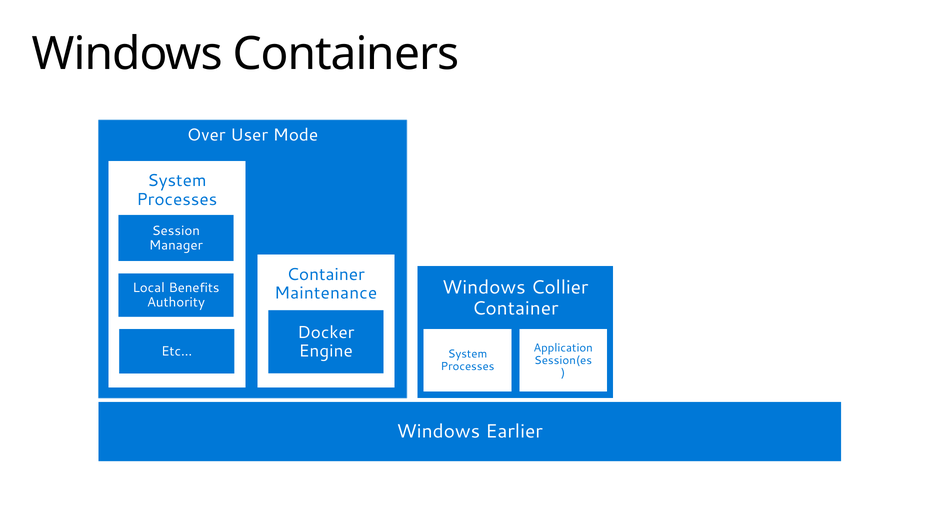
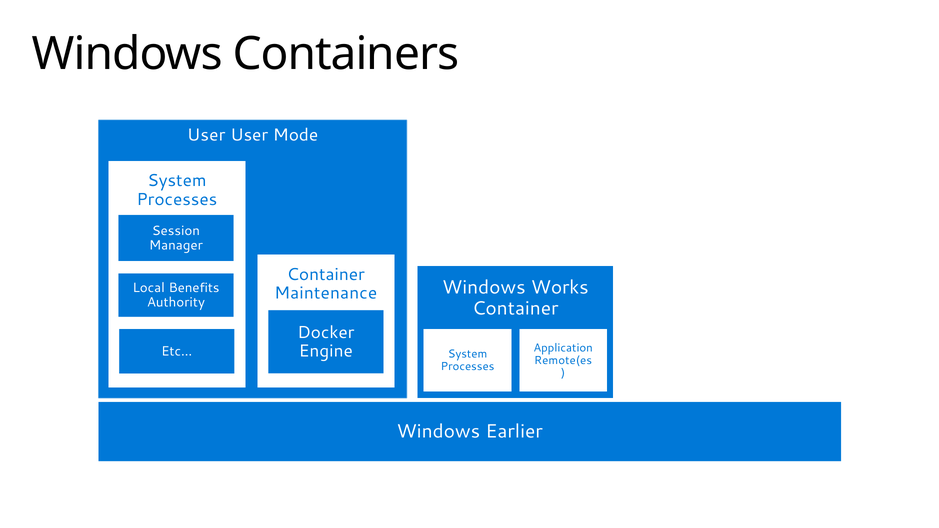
Over: Over -> User (206, 135)
Collier: Collier -> Works (560, 288)
Session(es: Session(es -> Remote(es (563, 360)
